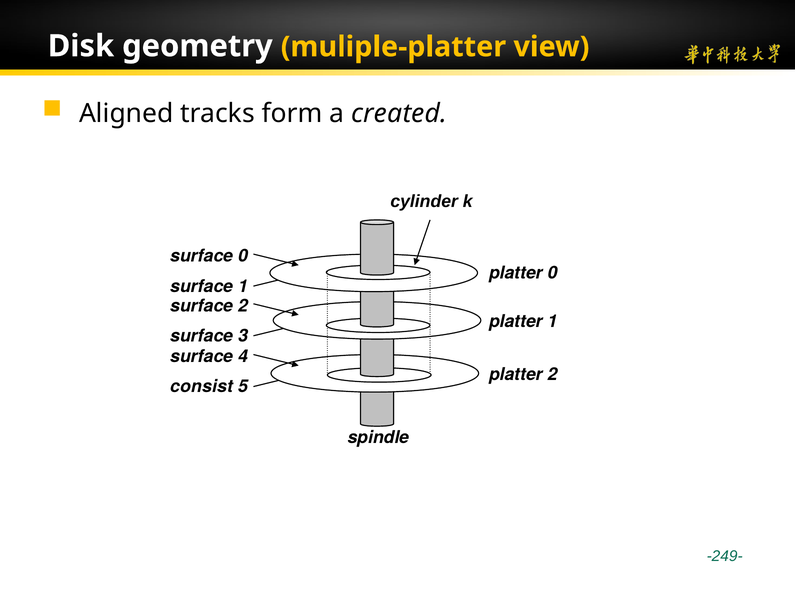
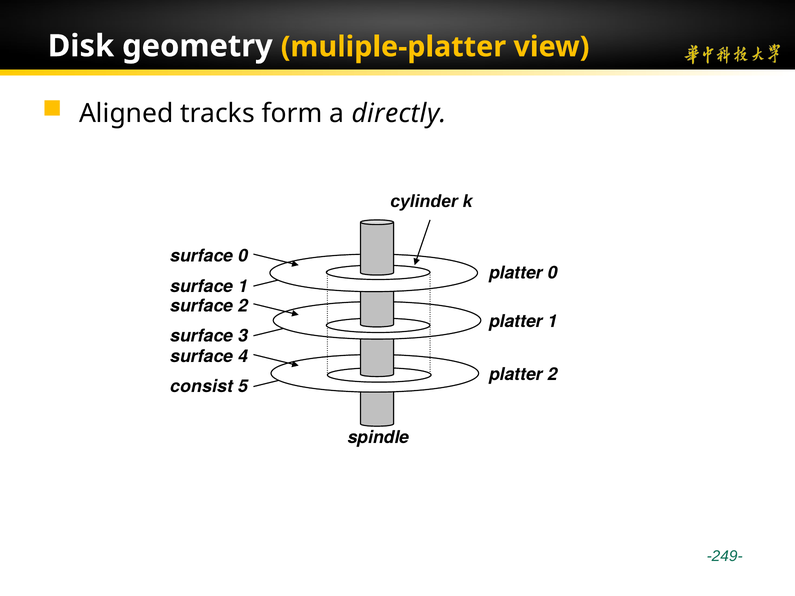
created: created -> directly (399, 113)
